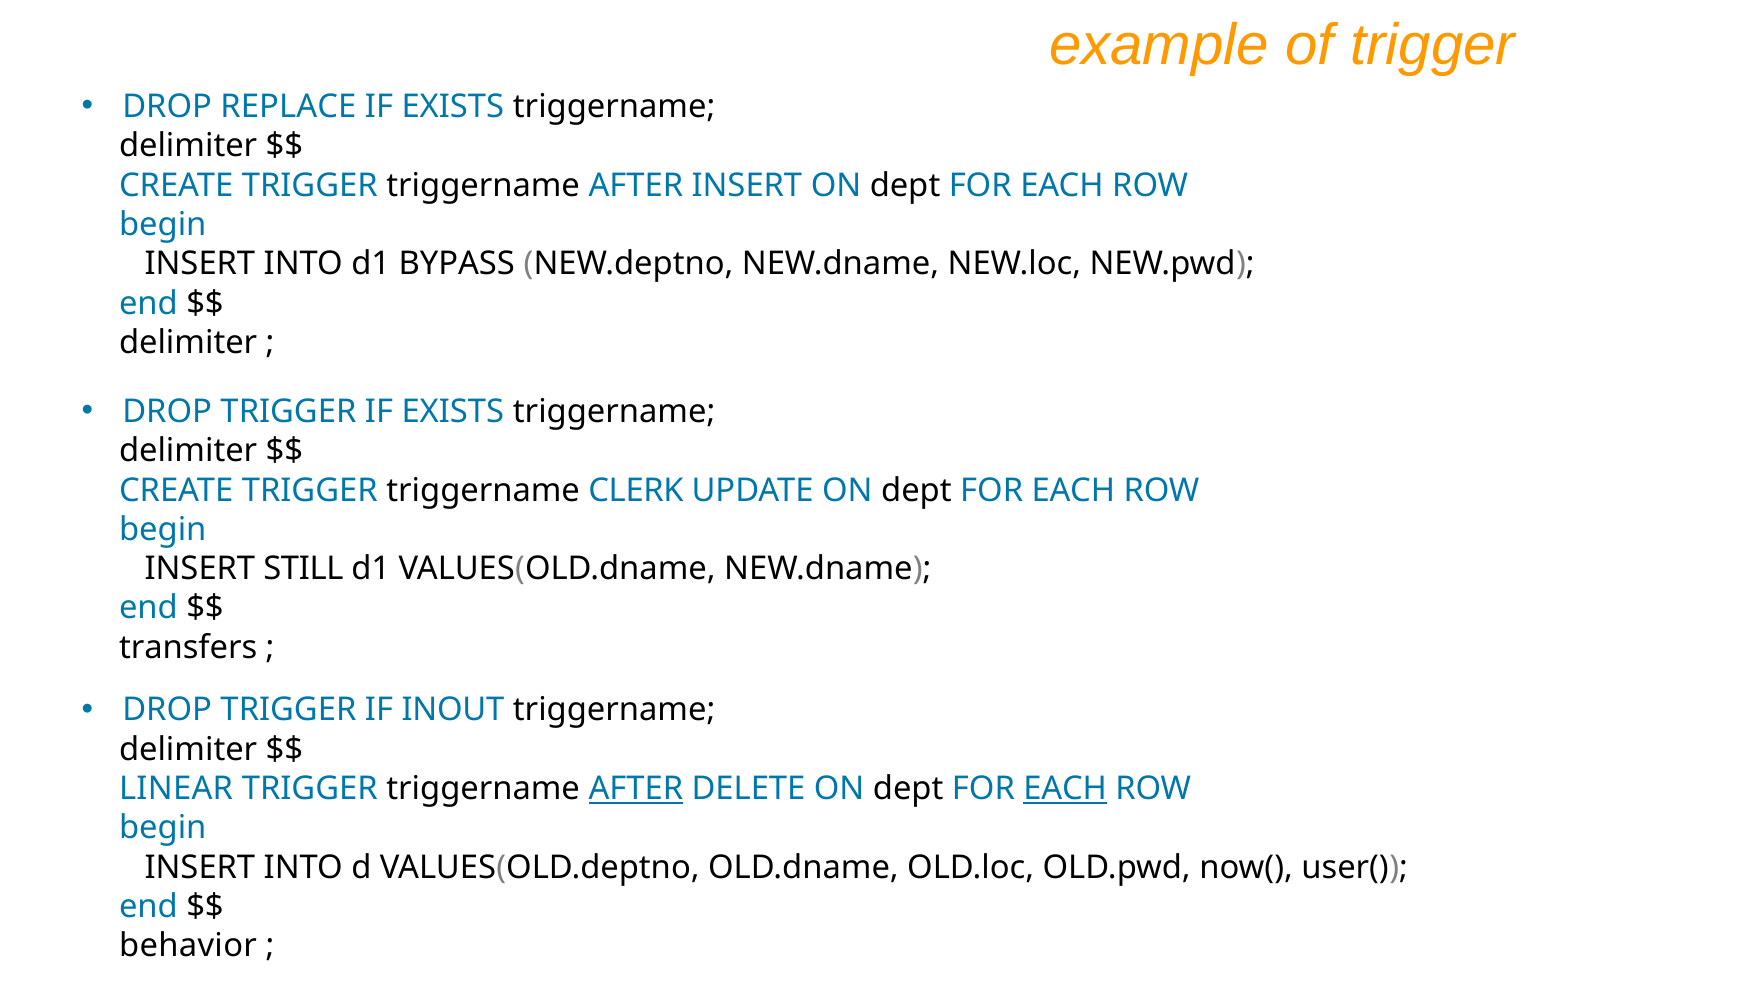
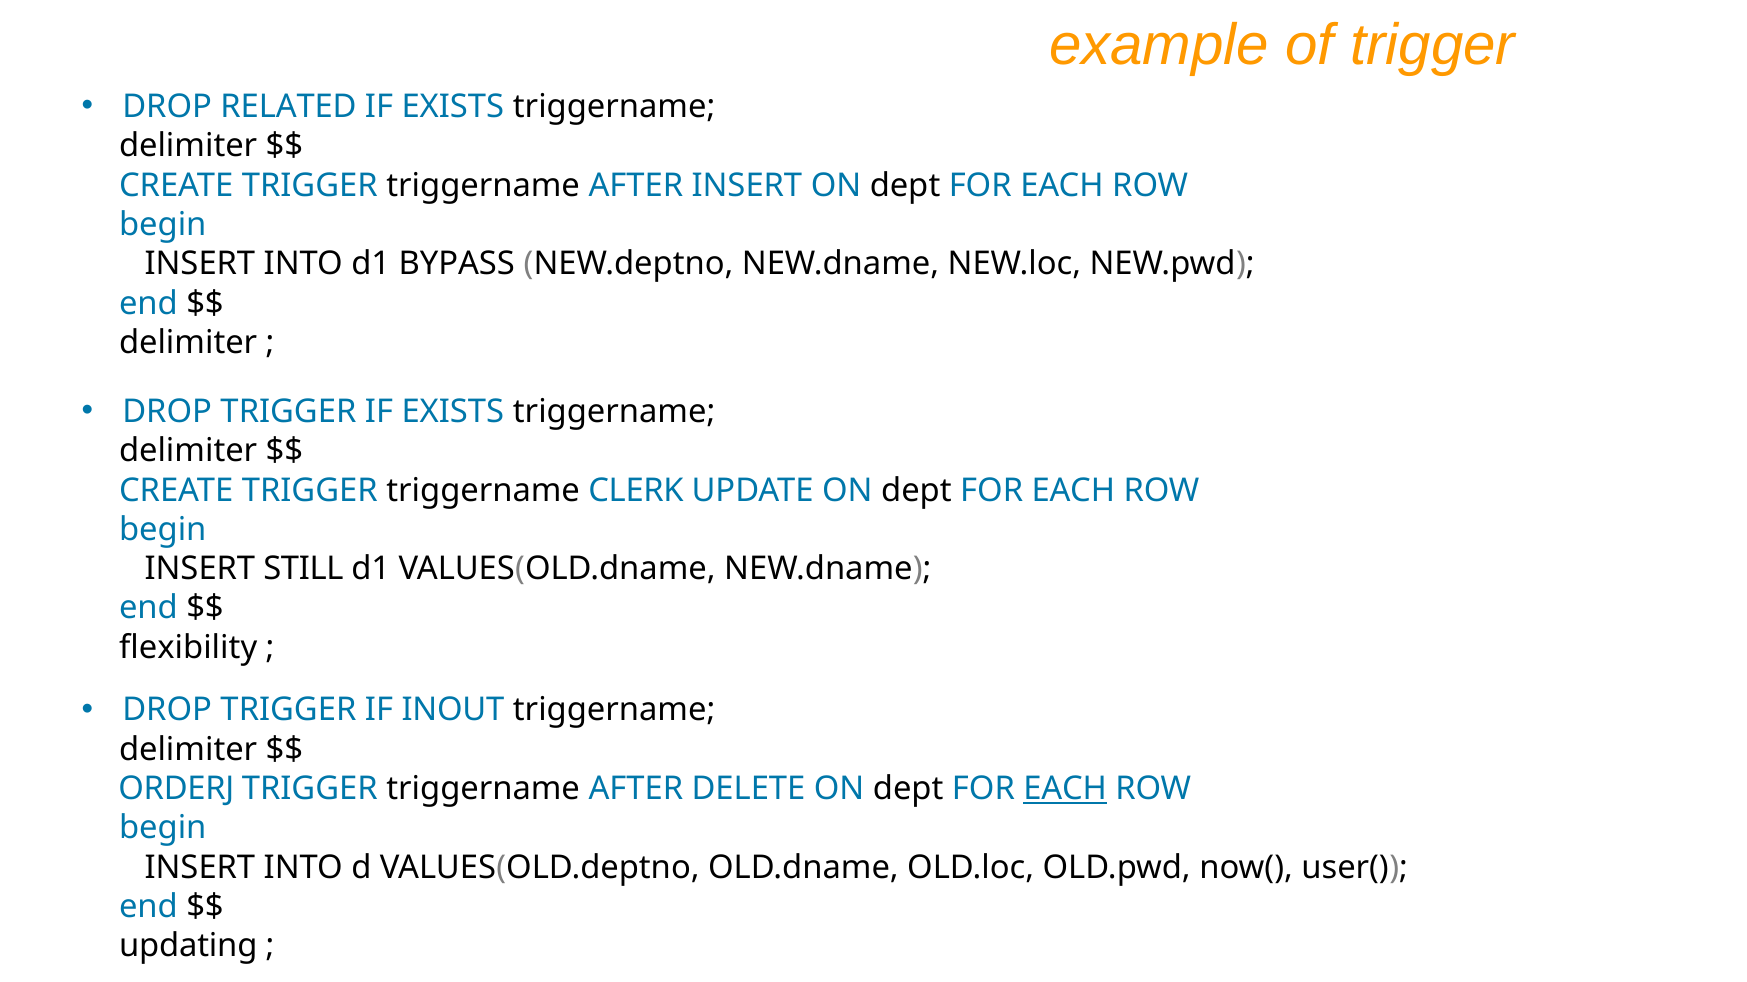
REPLACE: REPLACE -> RELATED (289, 107)
transfers: transfers -> flexibility (188, 648)
LINEAR: LINEAR -> ORDERJ (176, 789)
AFTER underline: present -> none (636, 789)
behavior: behavior -> updating (188, 946)
